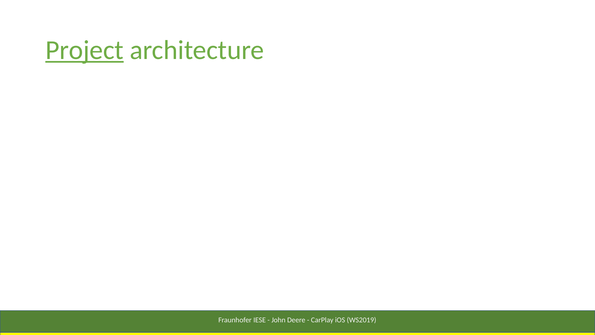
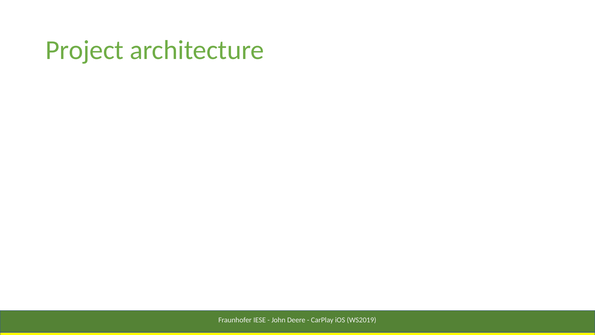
Project underline: present -> none (84, 50)
